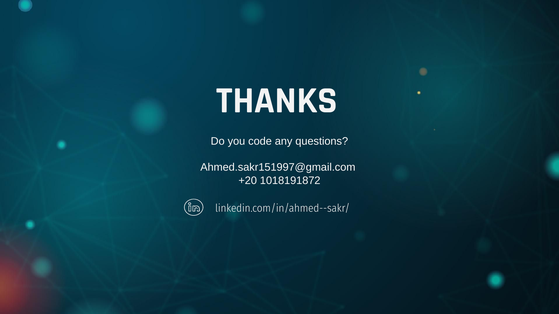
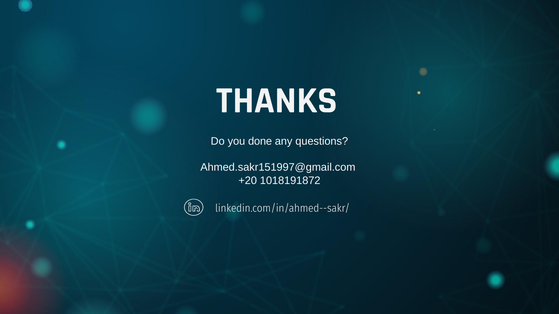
code: code -> done (260, 142)
